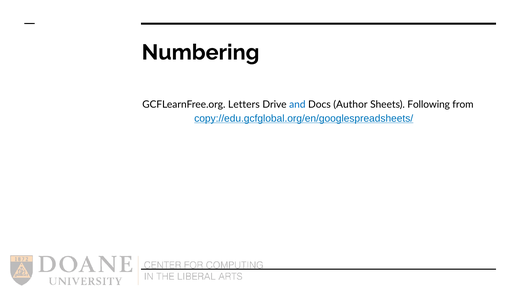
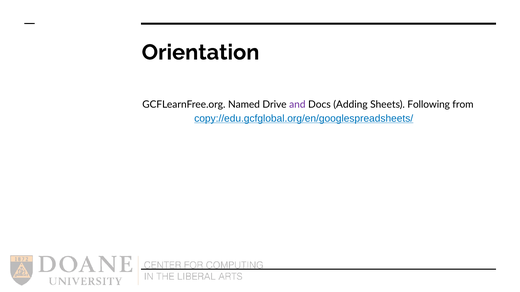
Numbering: Numbering -> Orientation (201, 52)
Letters: Letters -> Named (244, 105)
and colour: blue -> purple (297, 105)
Author: Author -> Adding (350, 105)
